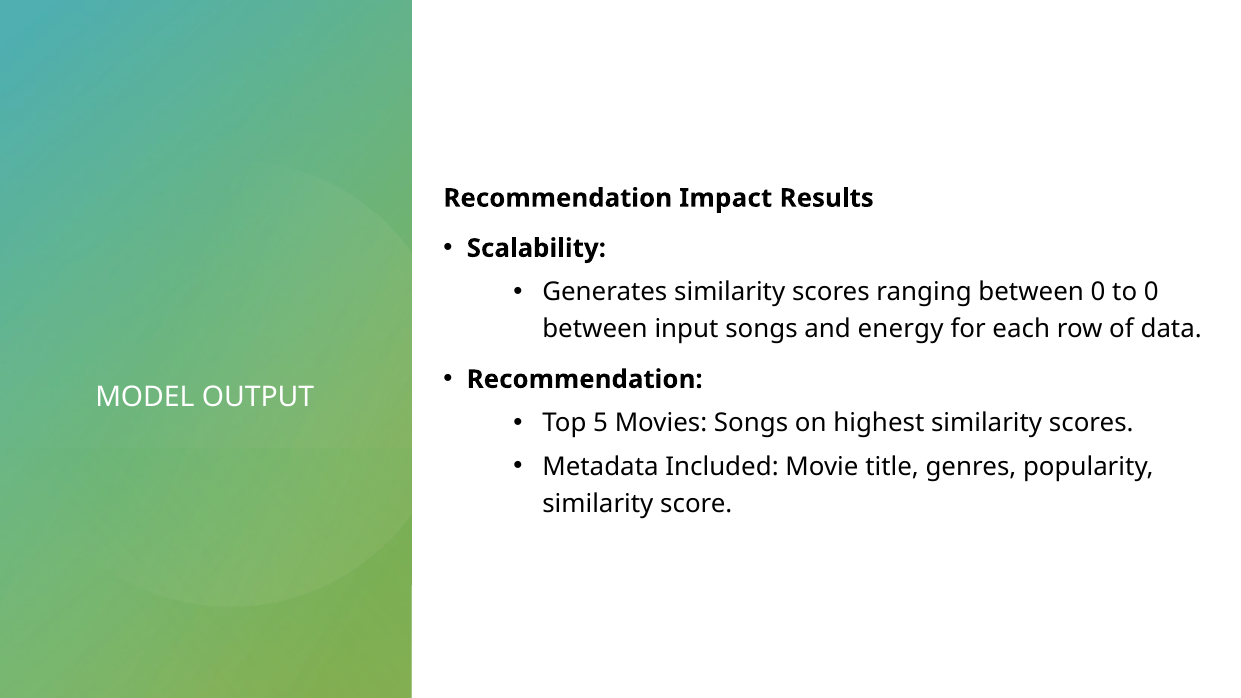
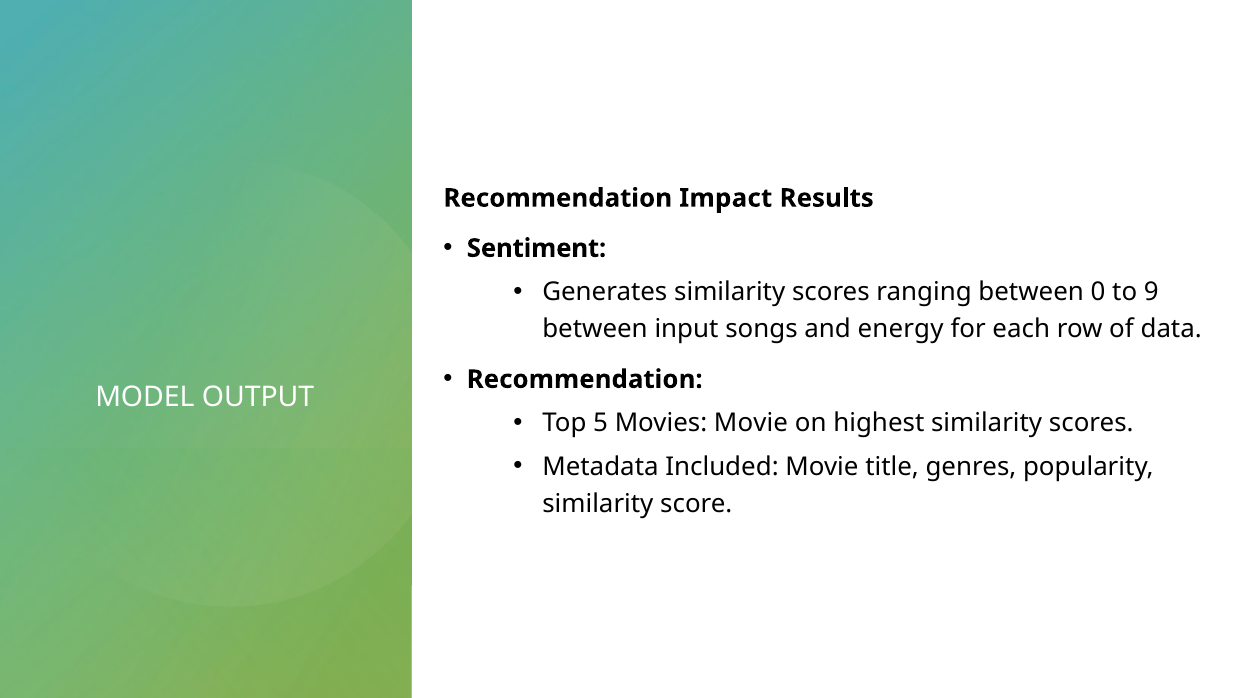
Scalability: Scalability -> Sentiment (536, 248)
to 0: 0 -> 9 (1151, 292)
Movies Songs: Songs -> Movie (751, 423)
